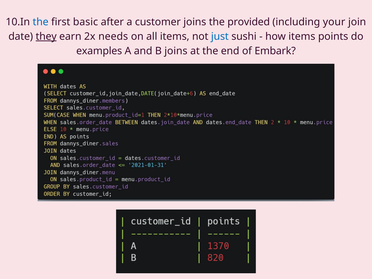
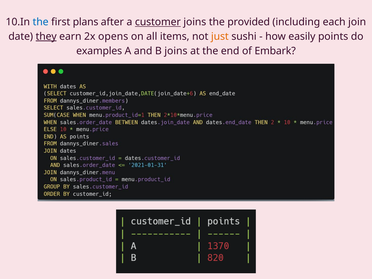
basic: basic -> plans (86, 22)
customer underline: none -> present (158, 22)
your: your -> each (334, 22)
needs: needs -> opens (113, 36)
just colour: blue -> orange (220, 36)
how items: items -> easily (302, 36)
